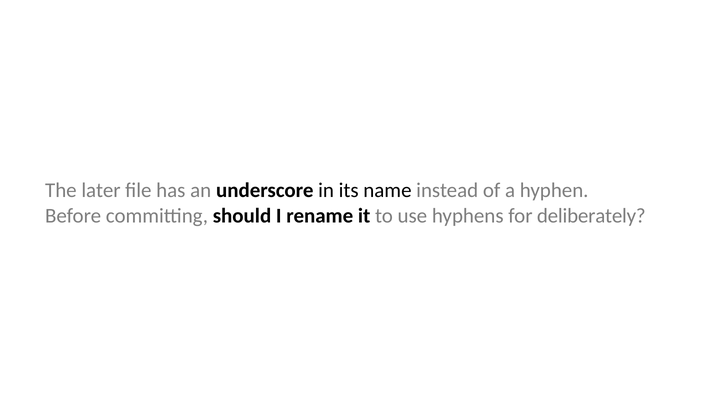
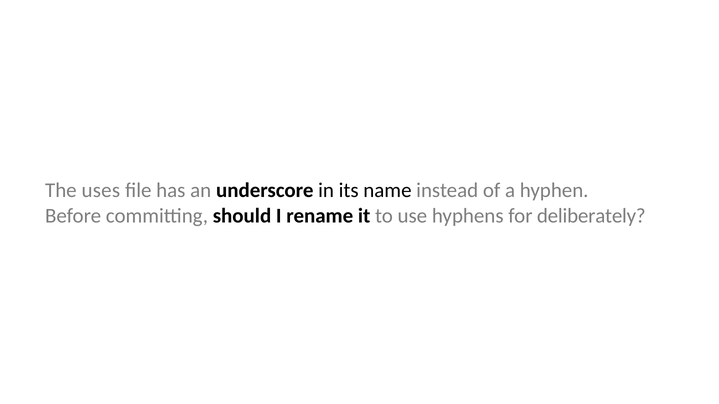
later: later -> uses (101, 191)
